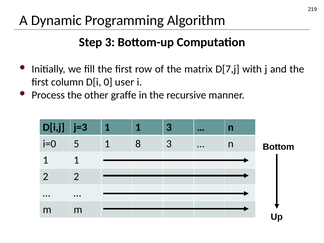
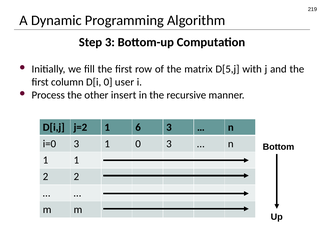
D[7,j: D[7,j -> D[5,j (227, 69)
graffe: graffe -> insert (124, 95)
j=3: j=3 -> j=2 (80, 127)
1: 1 -> 6 (138, 127)
i=0 5: 5 -> 3 (76, 144)
1 8: 8 -> 0 (138, 144)
